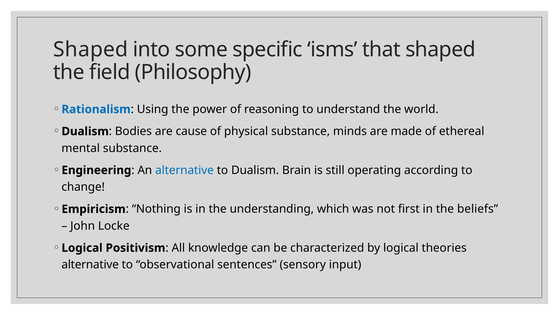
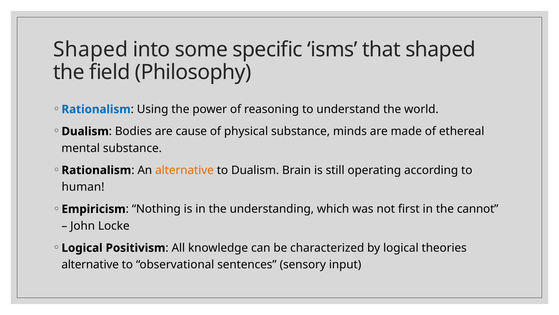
Engineering: Engineering -> Rationalism (96, 170)
alternative colour: blue -> orange (184, 170)
change: change -> human (83, 187)
beliefs: beliefs -> cannot (478, 209)
